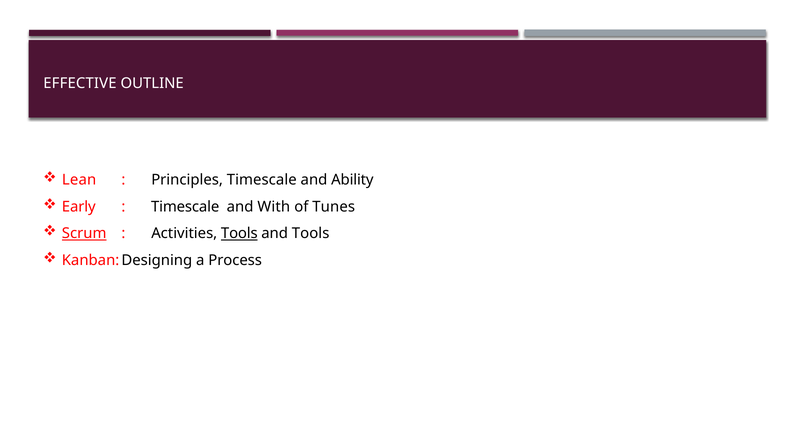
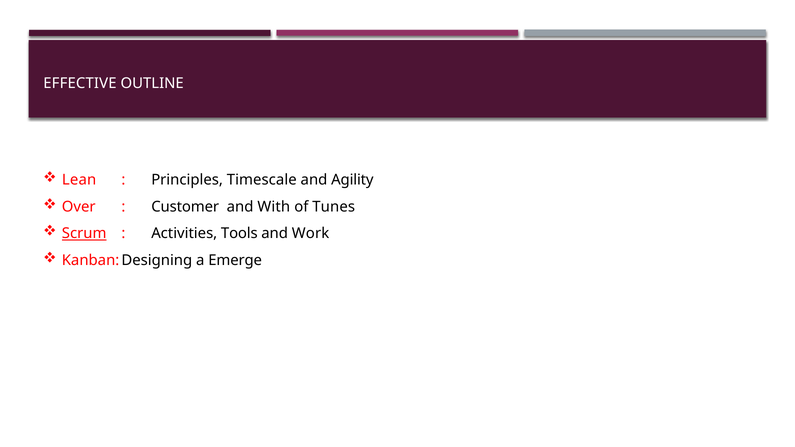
Ability: Ability -> Agility (352, 180)
Early: Early -> Over (79, 207)
Timescale: Timescale -> Customer (185, 207)
Tools underline: present -> none (239, 234)
and Tools: Tools -> Work (311, 234)
Process: Process -> Emerge (235, 260)
